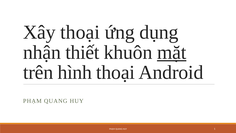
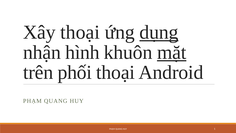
dụng underline: none -> present (159, 32)
thiết: thiết -> hình (82, 52)
hình: hình -> phối (75, 72)
